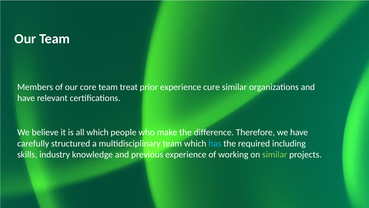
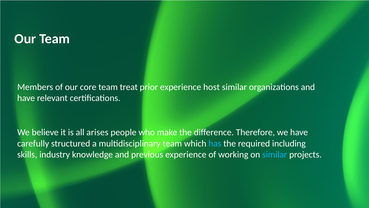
cure: cure -> host (212, 87)
all which: which -> arises (97, 132)
similar colour: light green -> light blue (275, 154)
